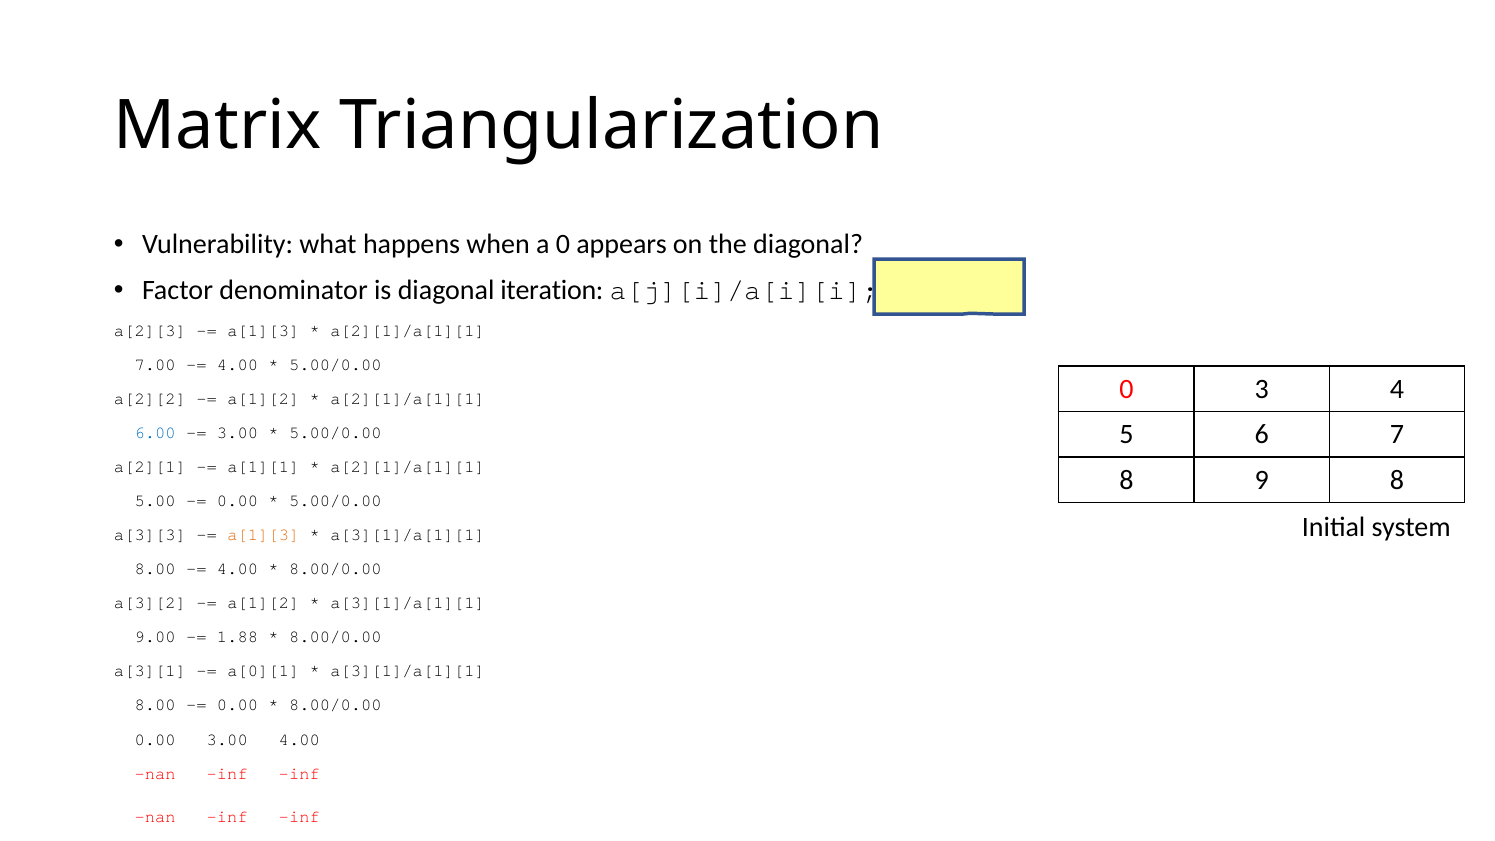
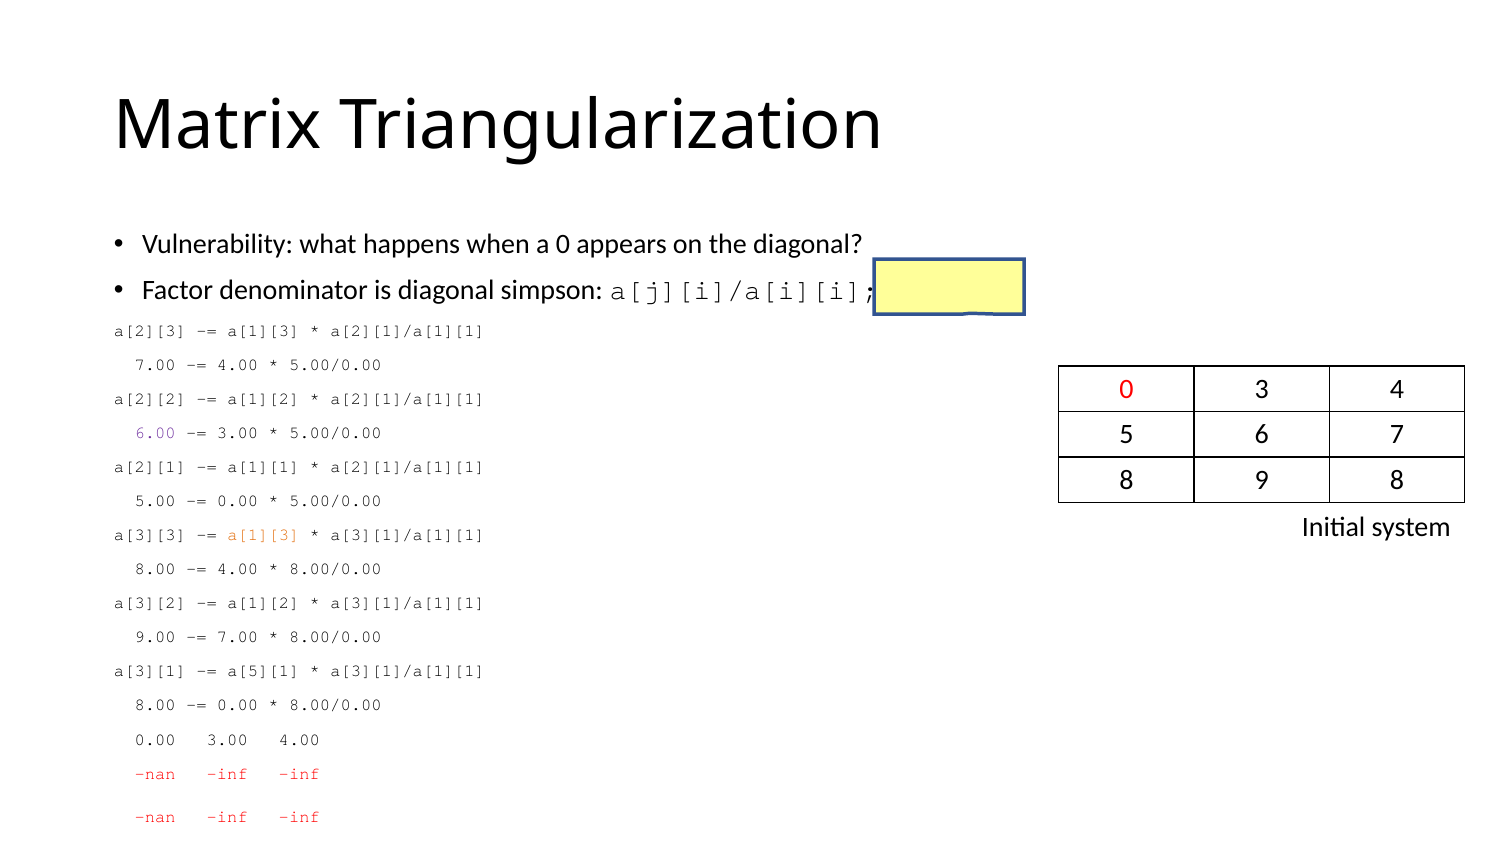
iteration: iteration -> simpson (552, 290)
6.00 colour: blue -> purple (155, 433)
1.88: 1.88 -> 7.00 (238, 637)
a[0][1: a[0][1 -> a[5][1 (263, 671)
